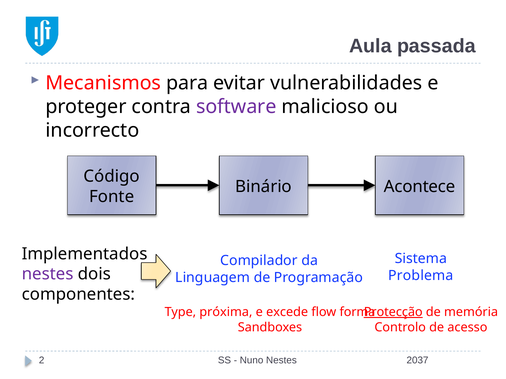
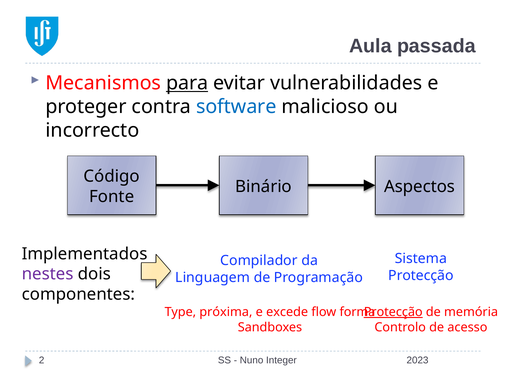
para underline: none -> present (187, 83)
software colour: purple -> blue (236, 107)
Acontece: Acontece -> Aspectos (420, 187)
Problema: Problema -> Protecção (421, 276)
Nuno Nestes: Nestes -> Integer (281, 361)
2037: 2037 -> 2023 (418, 361)
